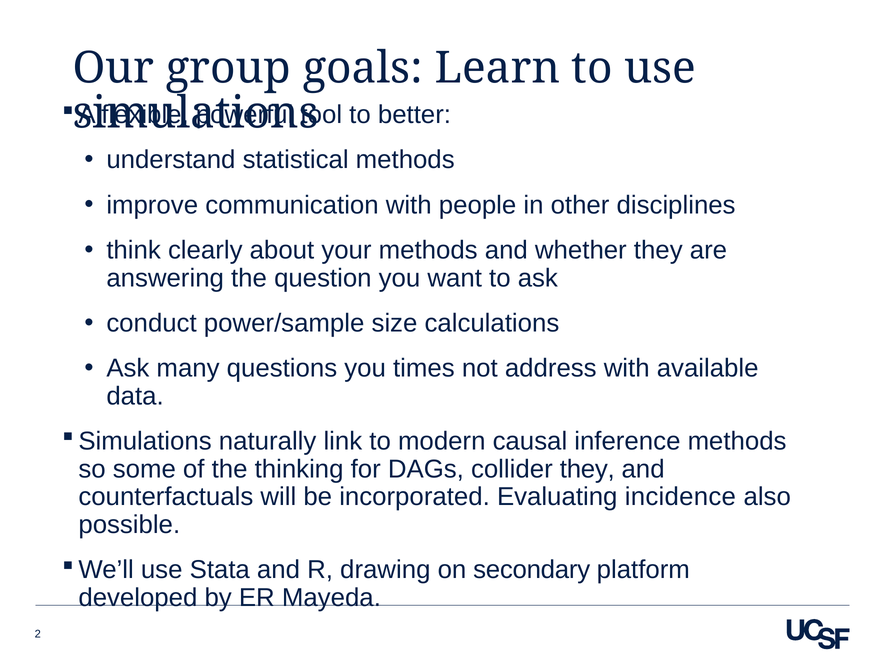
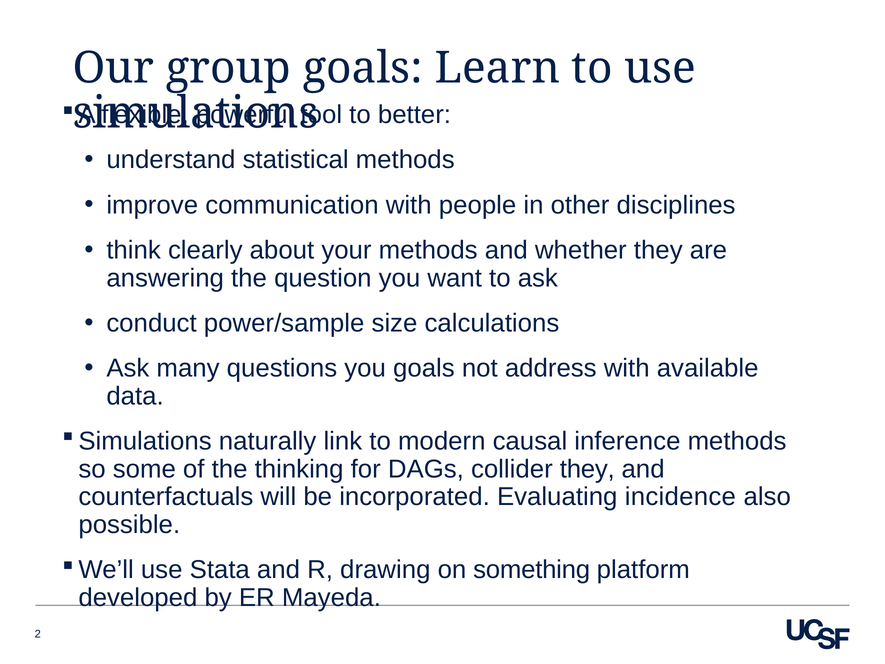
you times: times -> goals (424, 368)
secondary: secondary -> something (532, 570)
